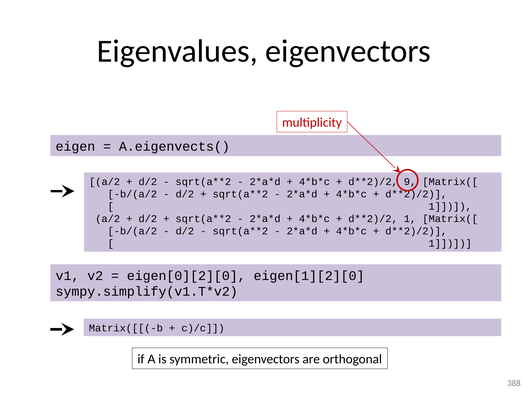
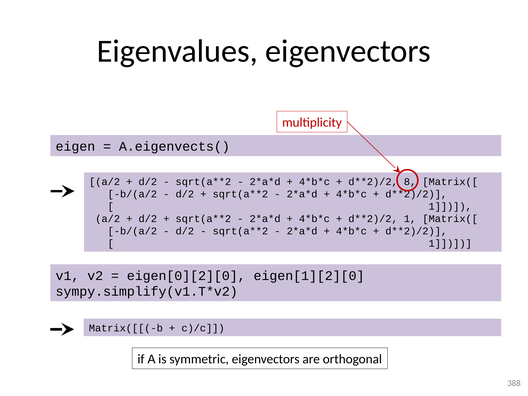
9: 9 -> 8 (410, 182)
